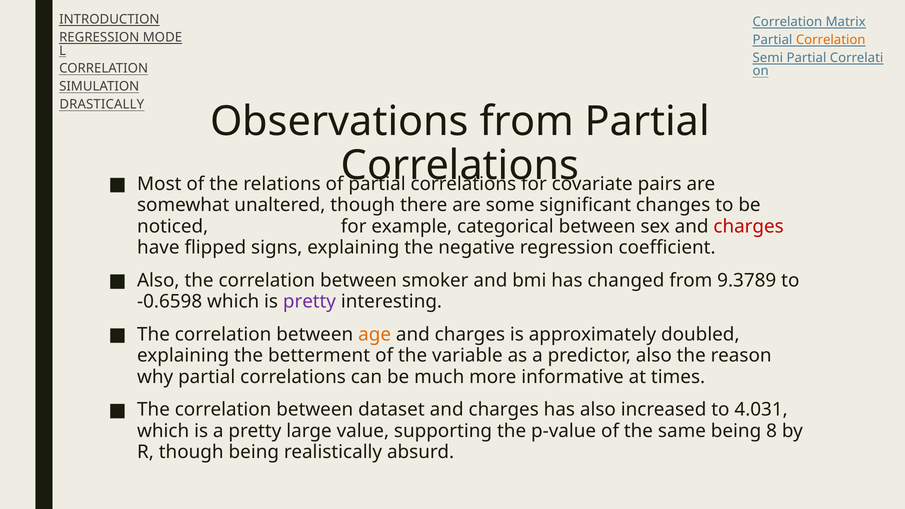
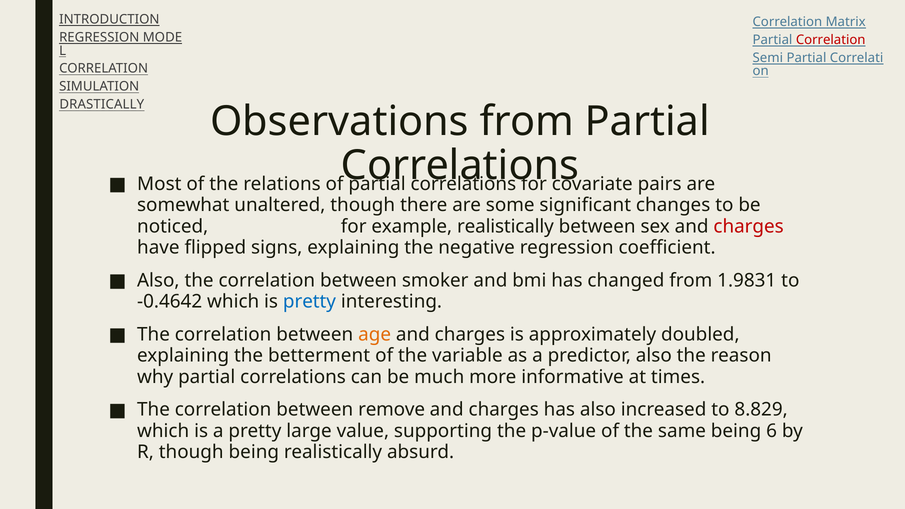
Correlation colour: orange -> red (831, 40)
example categorical: categorical -> realistically (505, 226)
9.3789: 9.3789 -> 1.9831 (747, 280)
-0.6598: -0.6598 -> -0.4642 (170, 302)
pretty colour: purple -> blue (309, 302)
dataset: dataset -> remove (392, 410)
4.031: 4.031 -> 8.829 (761, 410)
8: 8 -> 6 (772, 431)
